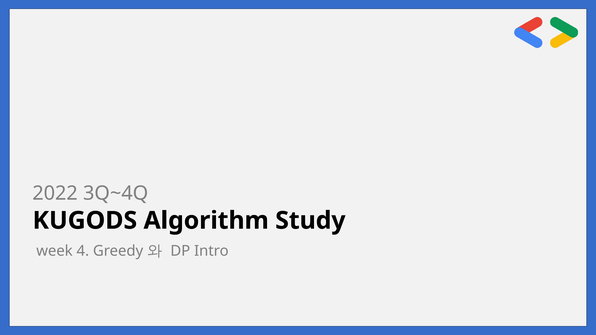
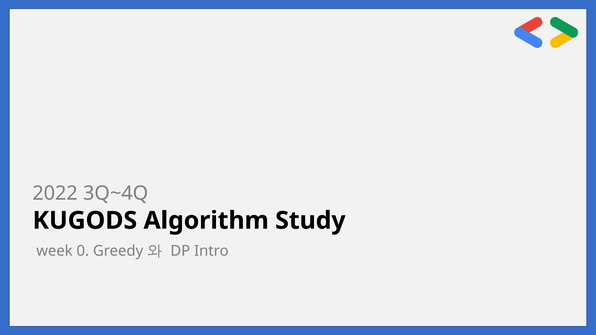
4: 4 -> 0 (83, 251)
